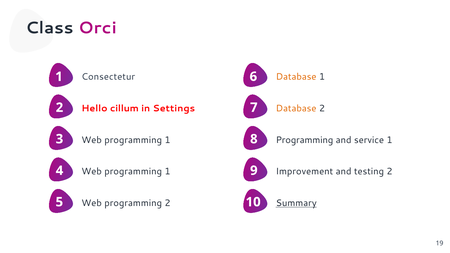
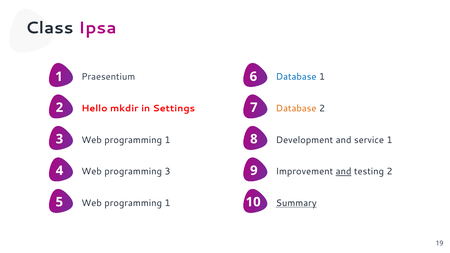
Orci: Orci -> Ipsa (98, 28)
Database colour: orange -> blue (296, 77)
Consectetur: Consectetur -> Praesentium (108, 77)
cillum: cillum -> mkdir (124, 108)
Programming: Programming -> Development (304, 140)
1: 1 -> 3 (168, 172)
and underline: none -> present (344, 172)
2: 2 -> 1 (168, 203)
